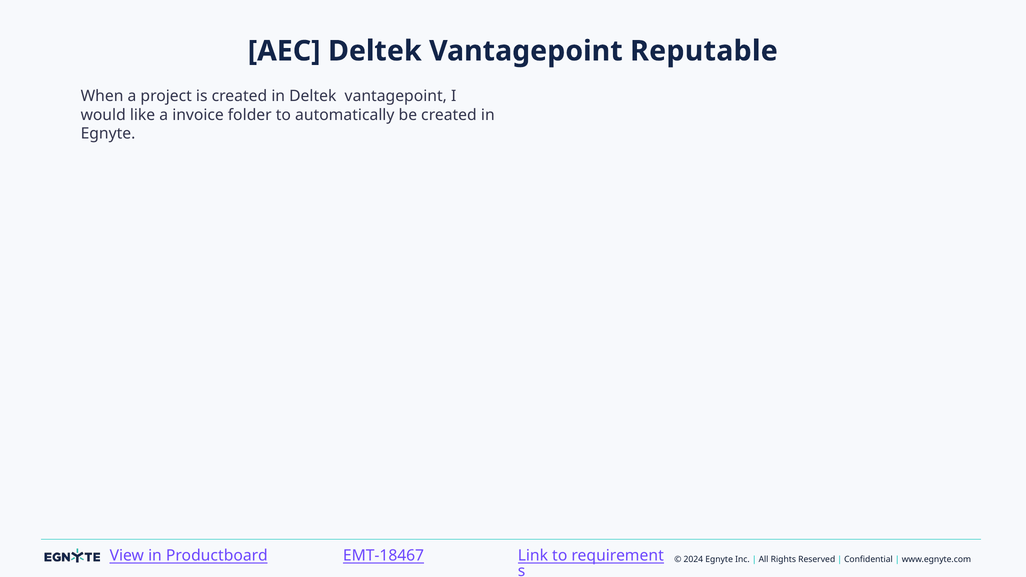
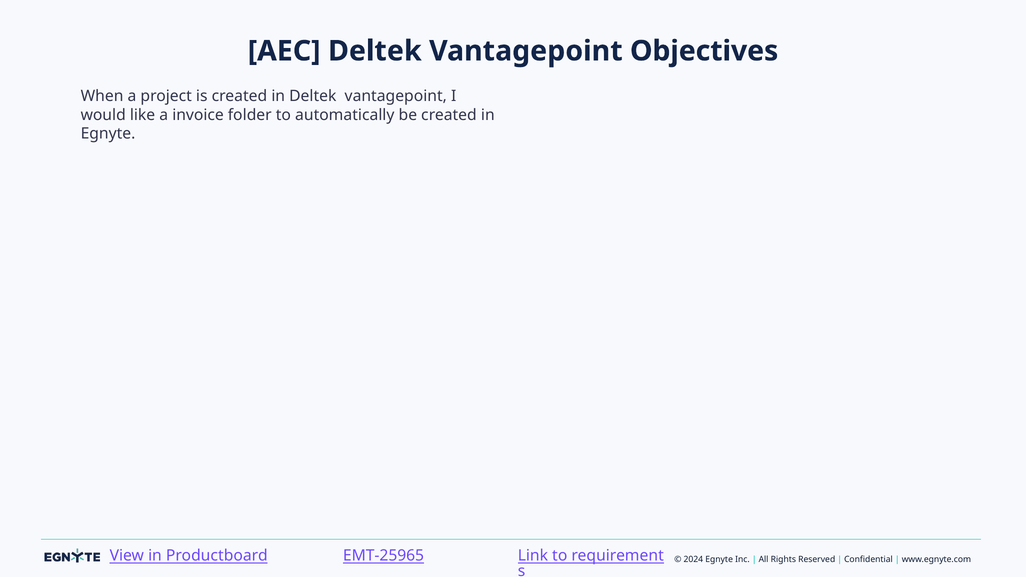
Reputable: Reputable -> Objectives (704, 51)
EMT-18467: EMT-18467 -> EMT-25965 (384, 556)
